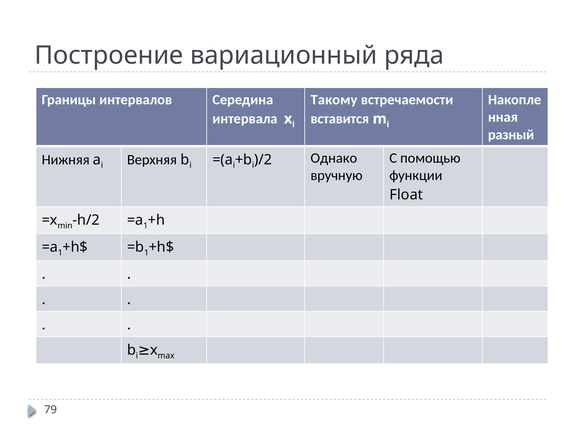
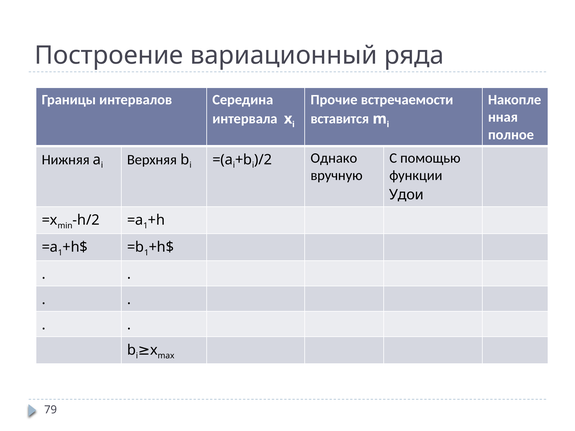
Такому: Такому -> Прочие (334, 100)
разный: разный -> полное (511, 135)
Float: Float -> Удои (406, 195)
